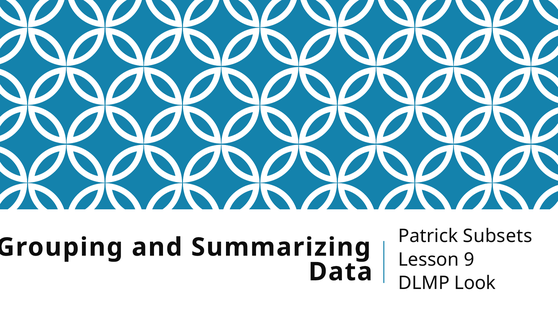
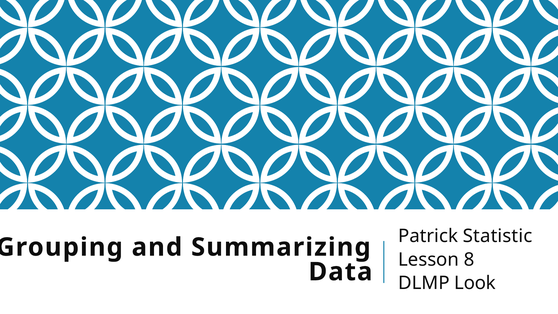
Subsets: Subsets -> Statistic (498, 236)
9: 9 -> 8 (469, 259)
